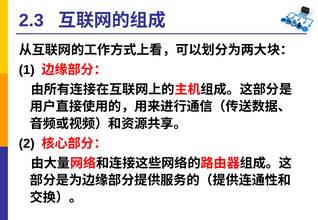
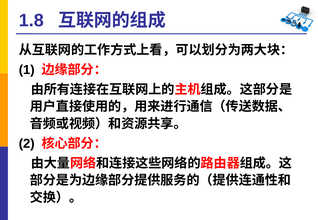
2.3: 2.3 -> 1.8 (31, 20)
